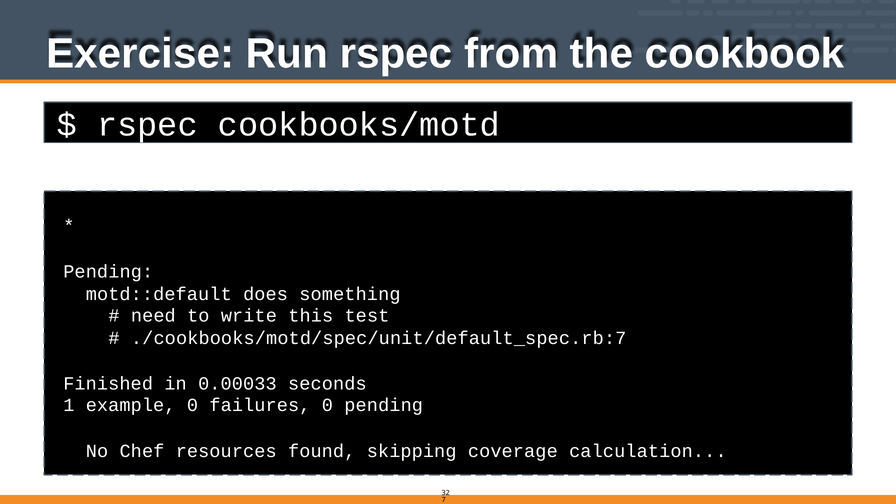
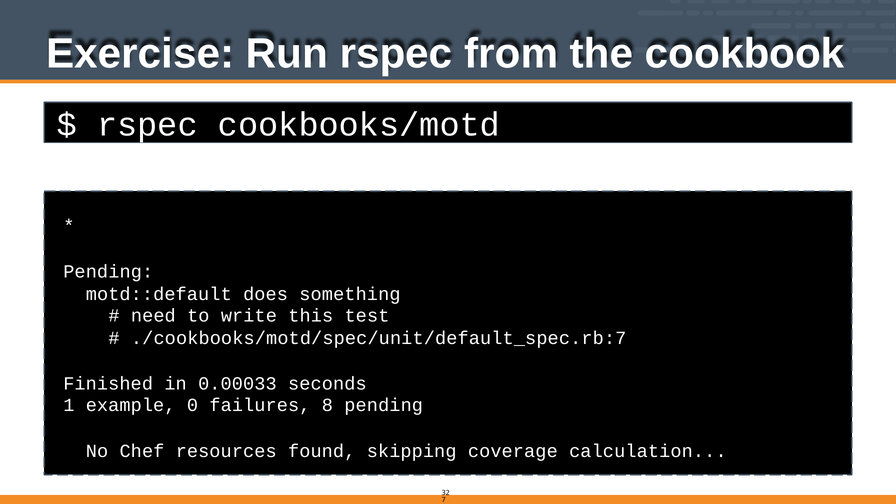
failures 0: 0 -> 8 (327, 405)
